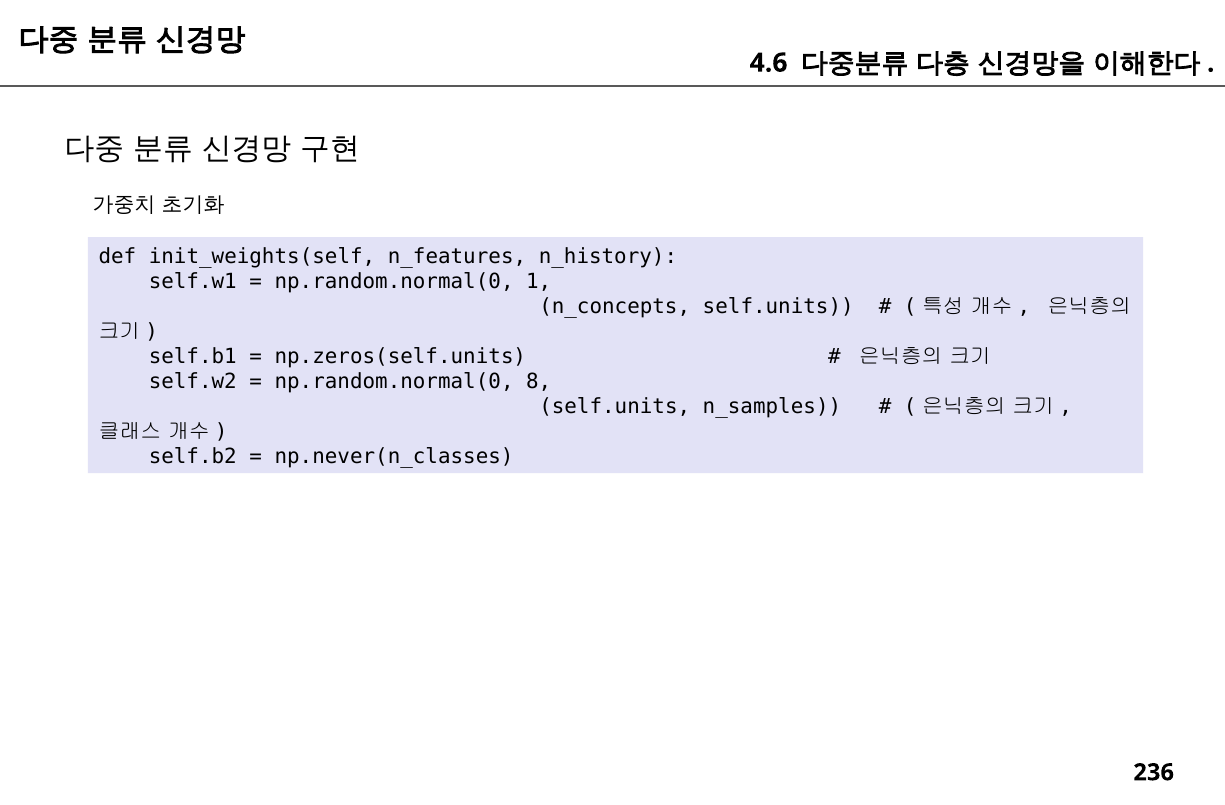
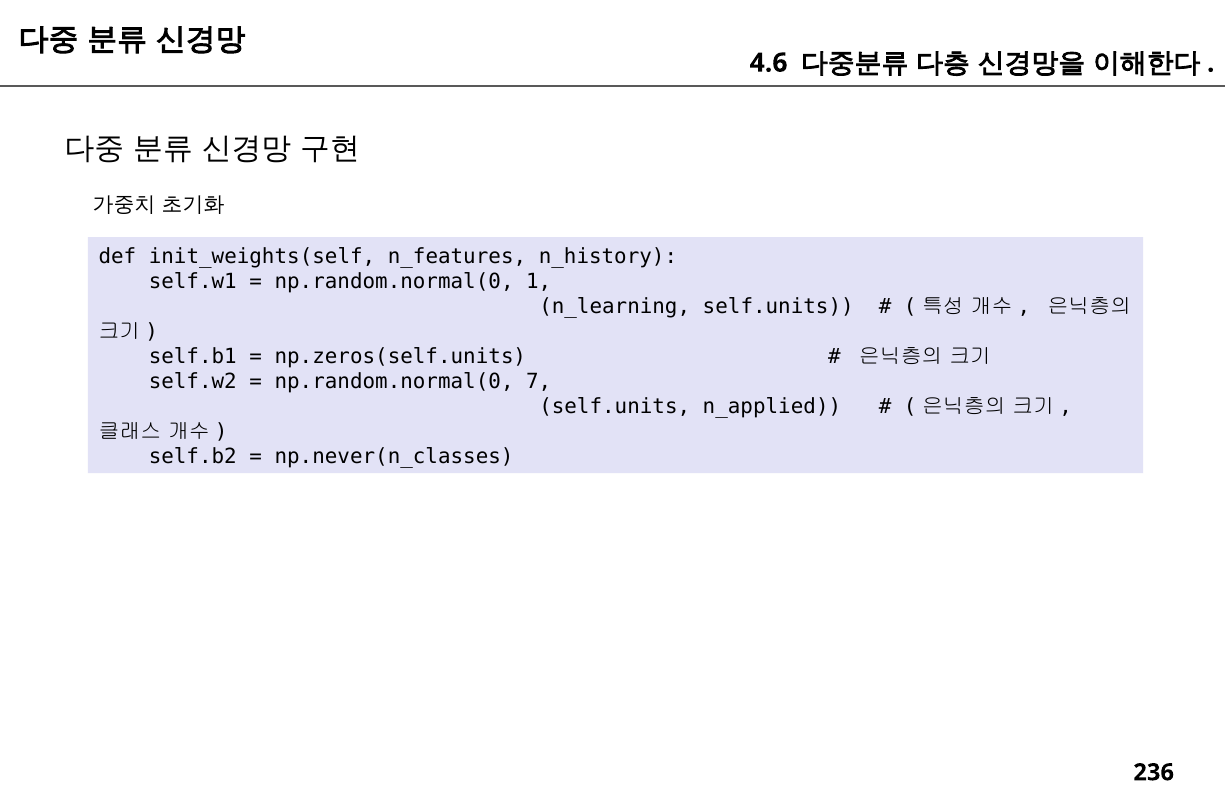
n_concepts: n_concepts -> n_learning (615, 306)
8: 8 -> 7 (539, 381)
n_samples: n_samples -> n_applied (772, 406)
